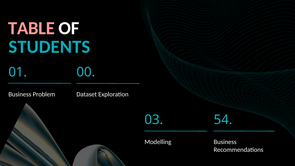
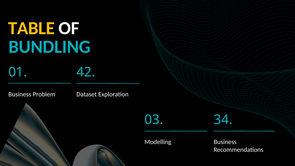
TABLE colour: pink -> yellow (31, 28)
STUDENTS: STUDENTS -> BUNDLING (50, 47)
00: 00 -> 42 (86, 72)
54: 54 -> 34 (223, 120)
